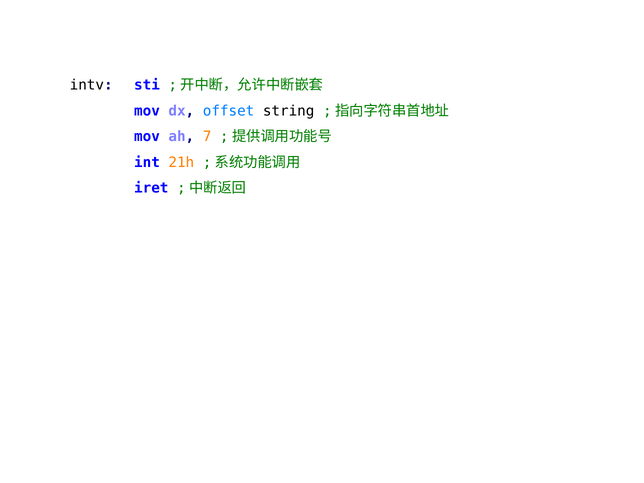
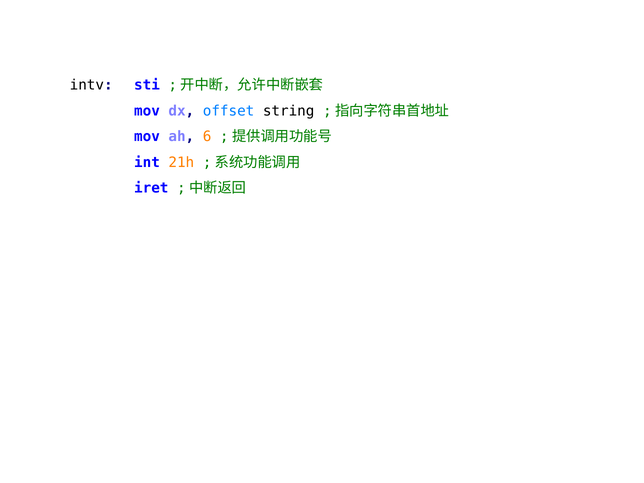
7: 7 -> 6 (207, 137)
